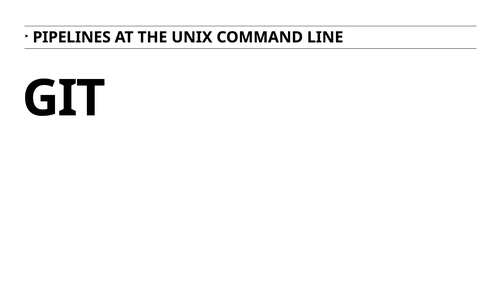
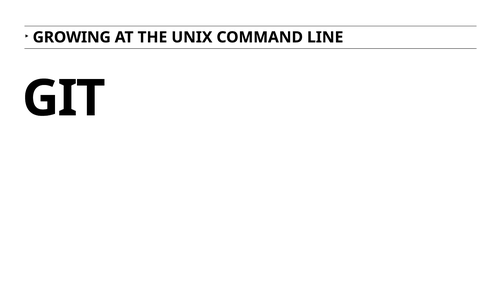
PIPELINES: PIPELINES -> GROWING (72, 37)
